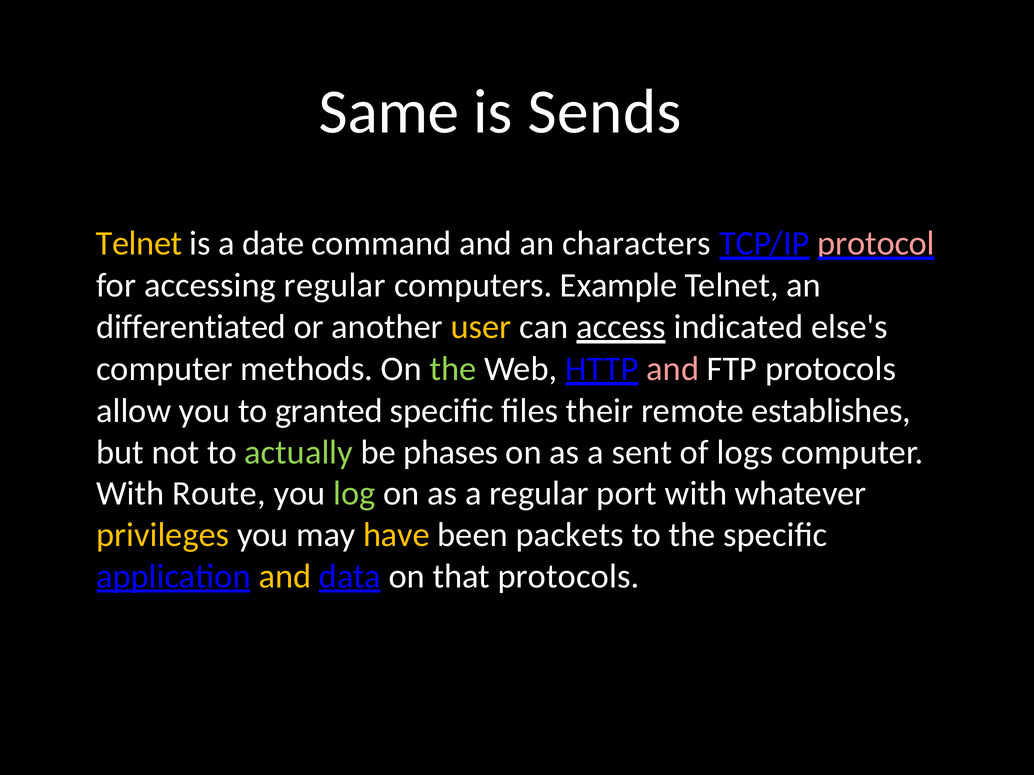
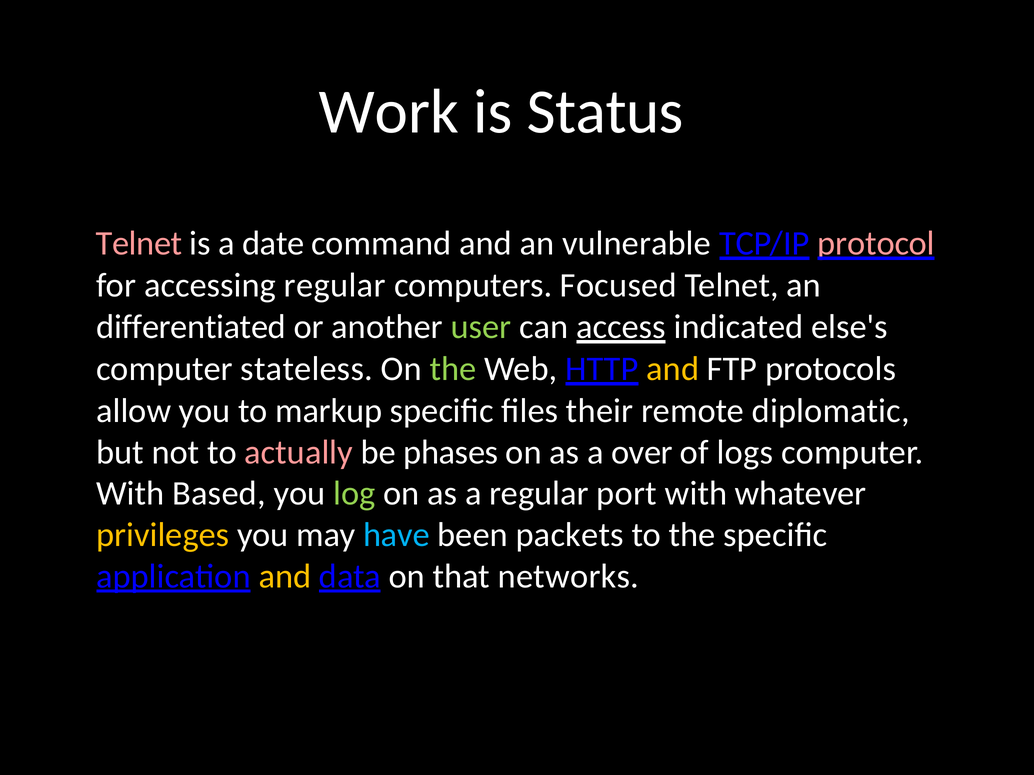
Same: Same -> Work (389, 112)
Sends: Sends -> Status (605, 112)
Telnet colour: yellow -> pink (139, 244)
characters: characters -> vulnerable (637, 244)
Example: Example -> Focused (618, 286)
user colour: yellow -> light green (481, 327)
methods: methods -> stateless (307, 369)
and colour: pink -> yellow (673, 369)
granted: granted -> markup (329, 411)
establishes: establishes -> diplomatic (831, 411)
actually colour: light green -> pink (299, 452)
sent: sent -> over (642, 452)
Route: Route -> Based (219, 494)
have colour: yellow -> light blue (396, 535)
that protocols: protocols -> networks (568, 577)
